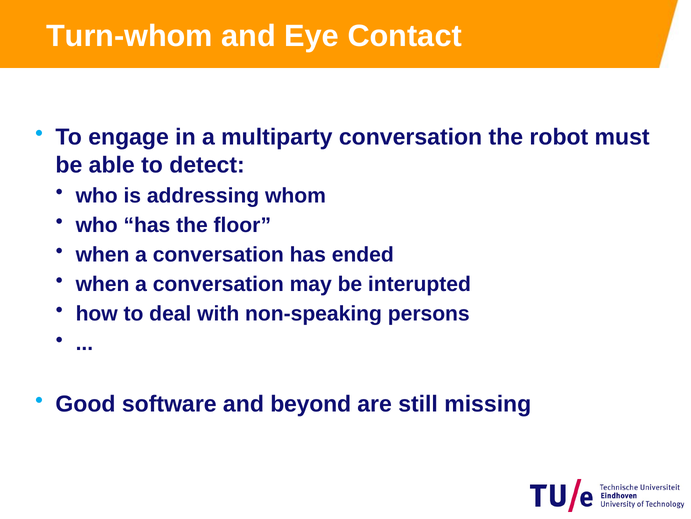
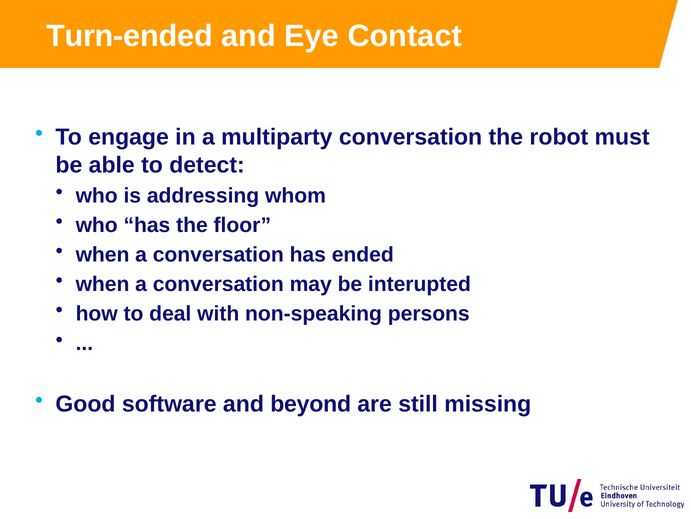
Turn-whom: Turn-whom -> Turn-ended (130, 36)
